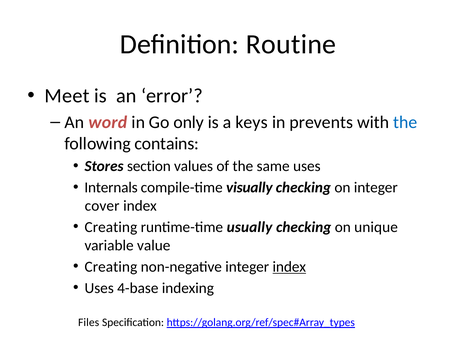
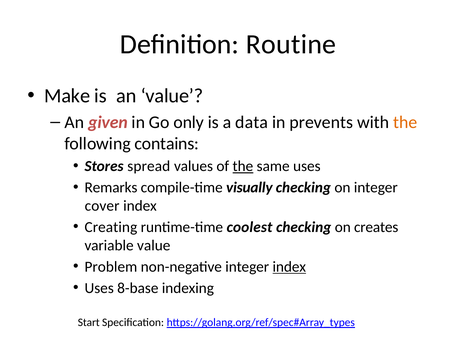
Meet: Meet -> Make (67, 96)
an error: error -> value (172, 96)
word: word -> given (108, 122)
keys: keys -> data (252, 122)
the colour: blue -> orange (405, 122)
section: section -> spread (149, 166)
the underline: none -> present (243, 166)
Internals: Internals -> Remarks (111, 187)
usually: usually -> coolest (250, 227)
unique: unique -> creates (376, 227)
Creating: Creating -> Problem (111, 267)
4-base: 4-base -> 8-base (138, 288)
Files: Files -> Start (89, 322)
